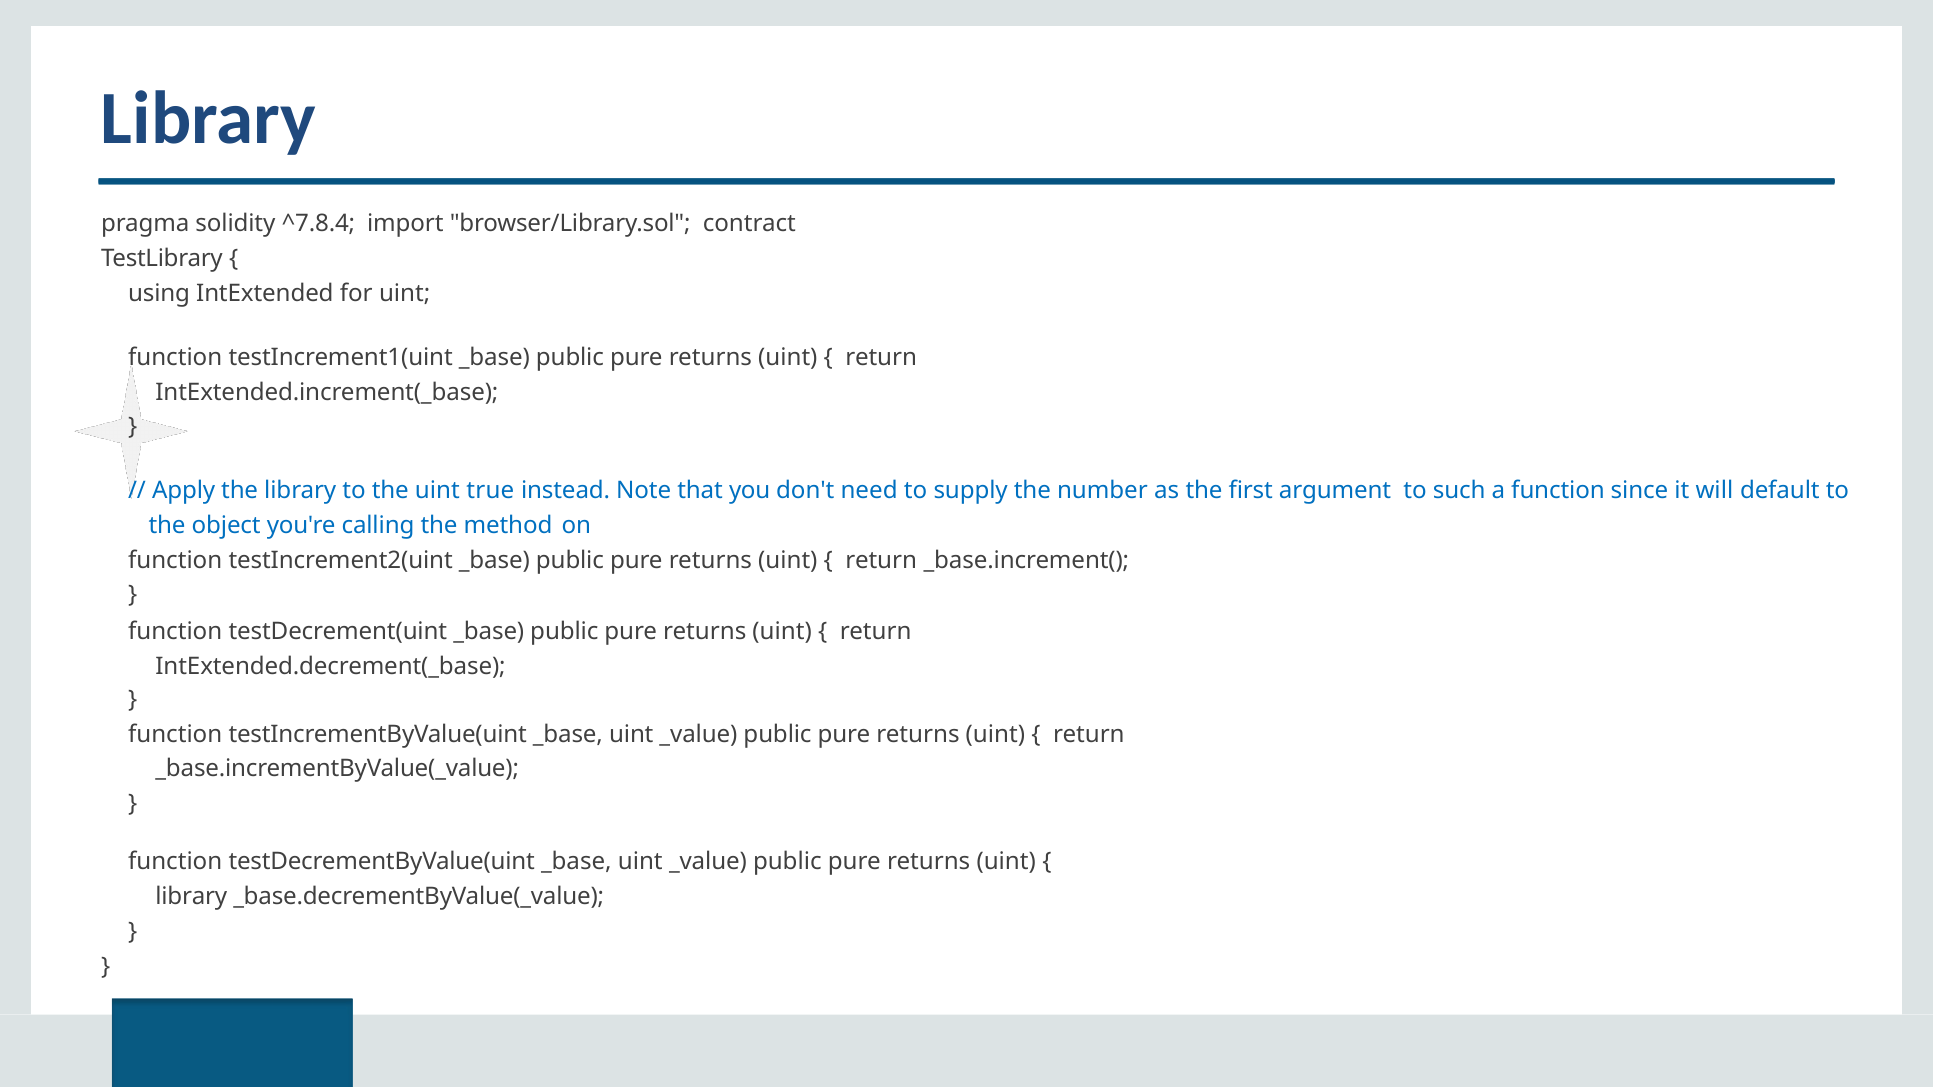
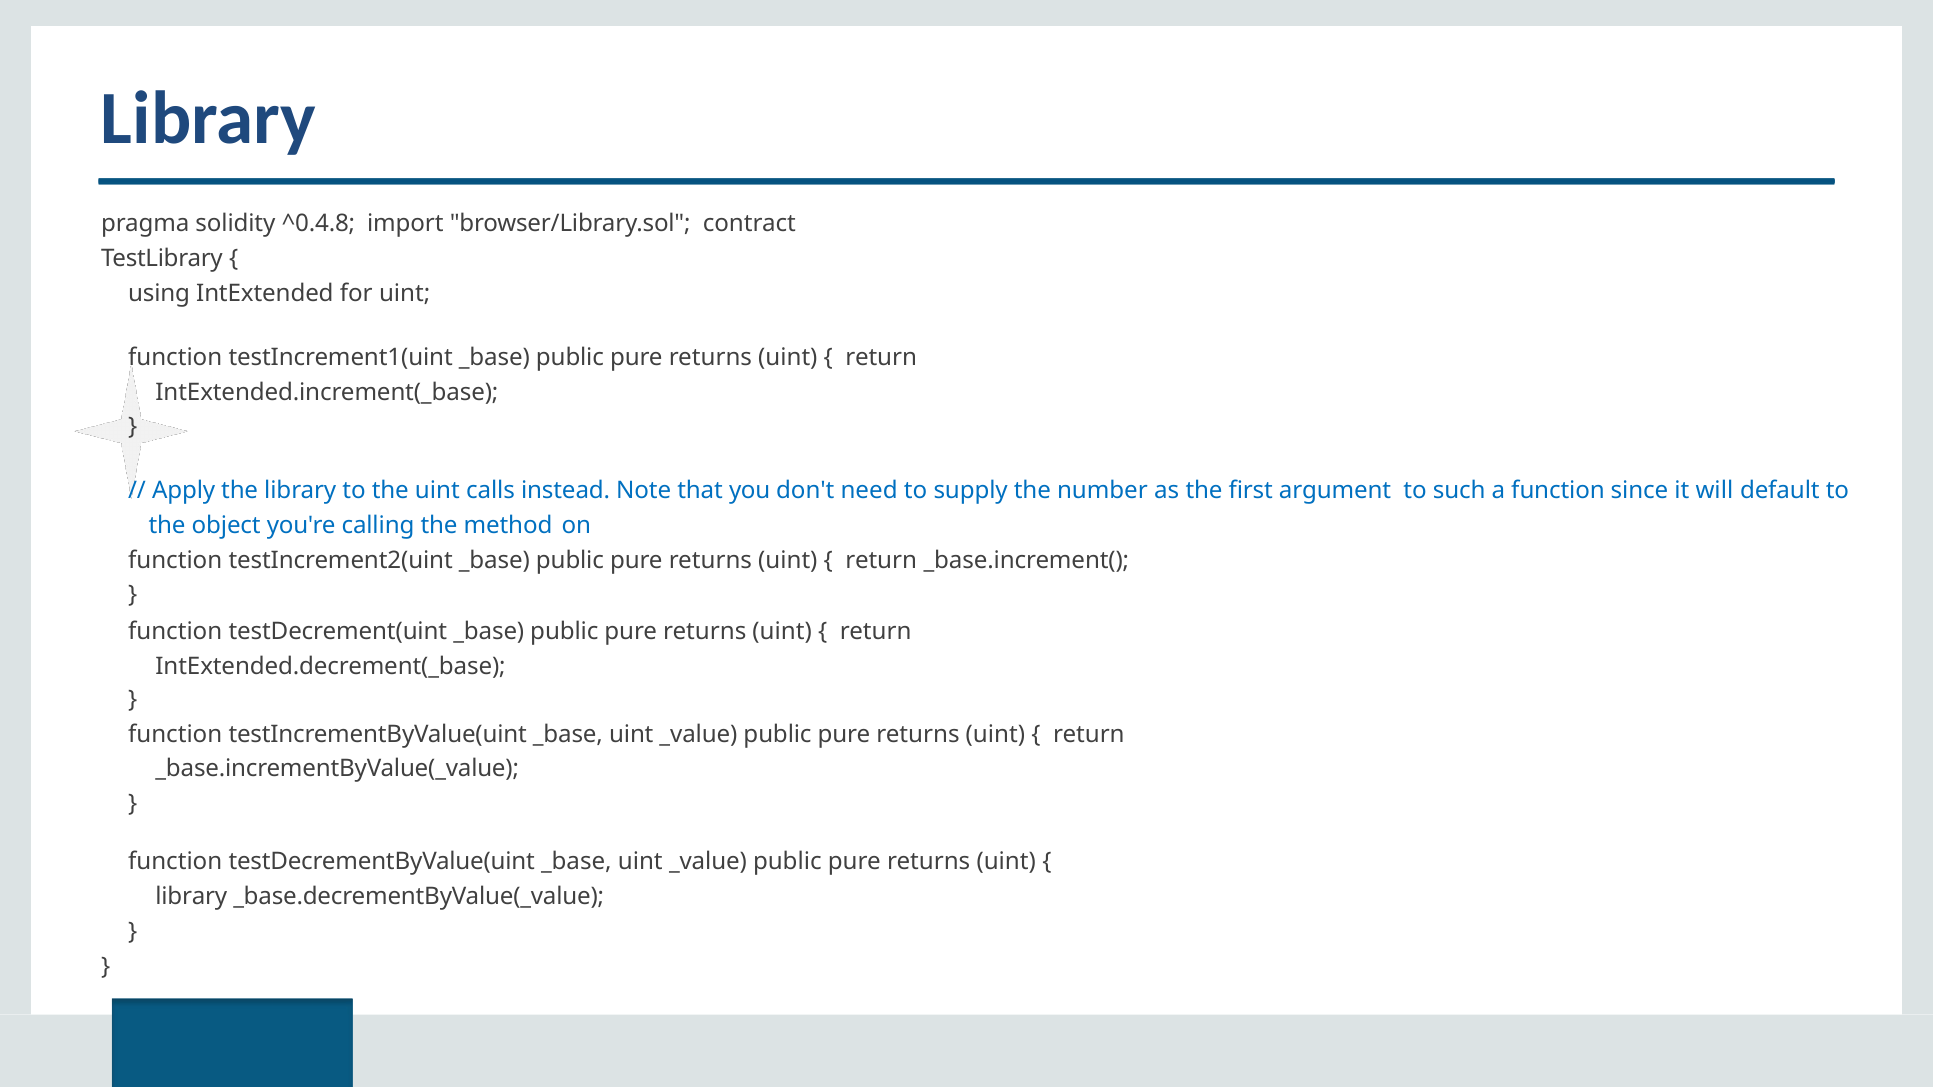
^7.8.4: ^7.8.4 -> ^0.4.8 (318, 224)
true: true -> calls (491, 491)
